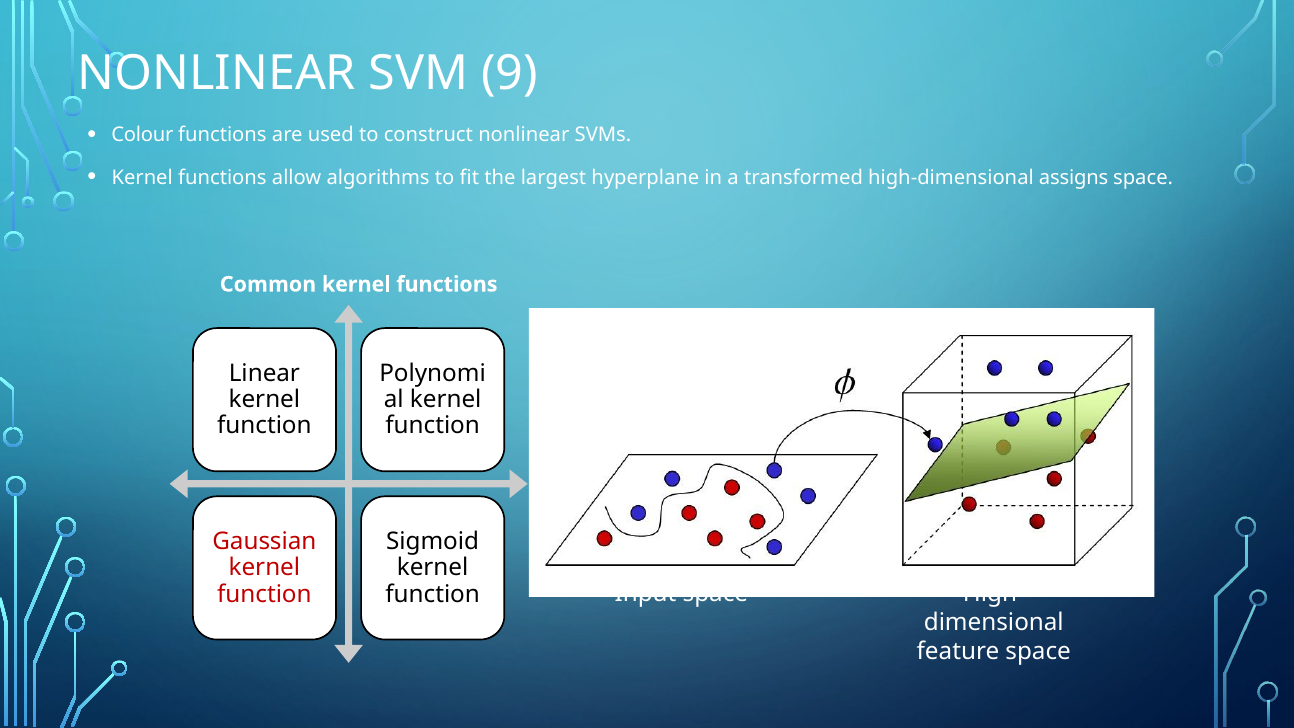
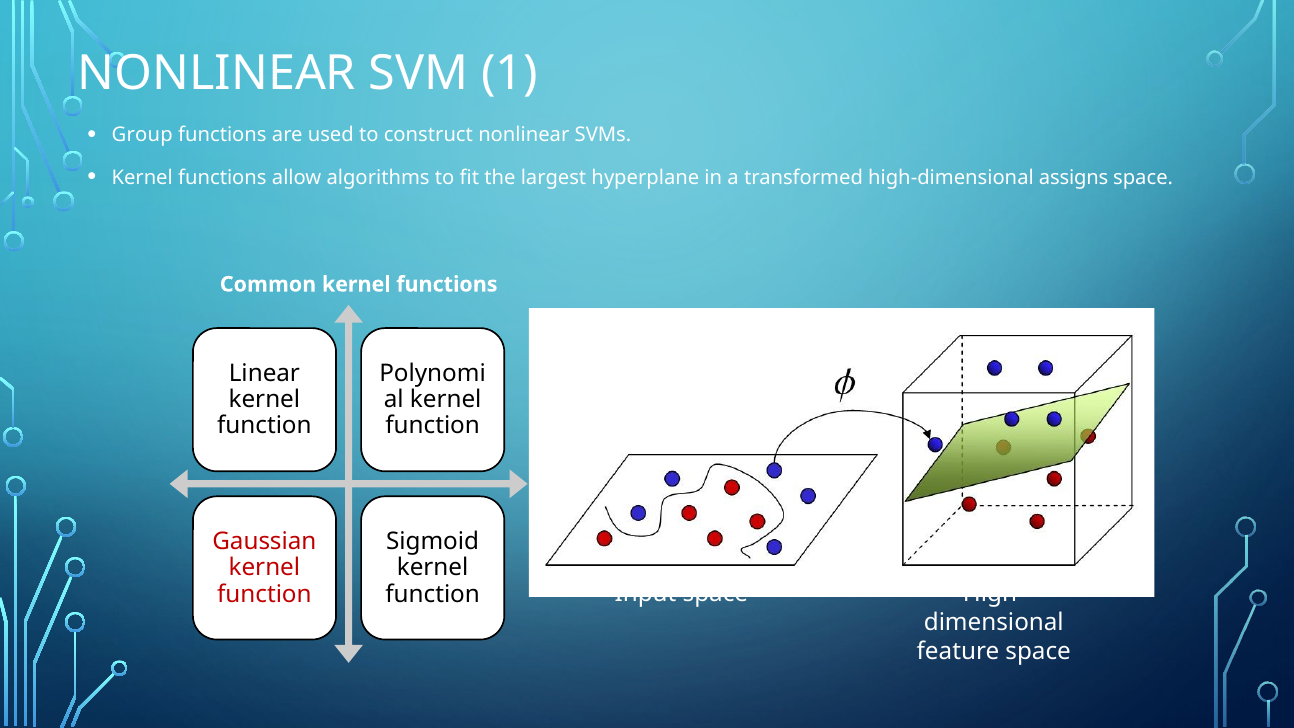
9: 9 -> 1 (509, 73)
Colour: Colour -> Group (142, 135)
